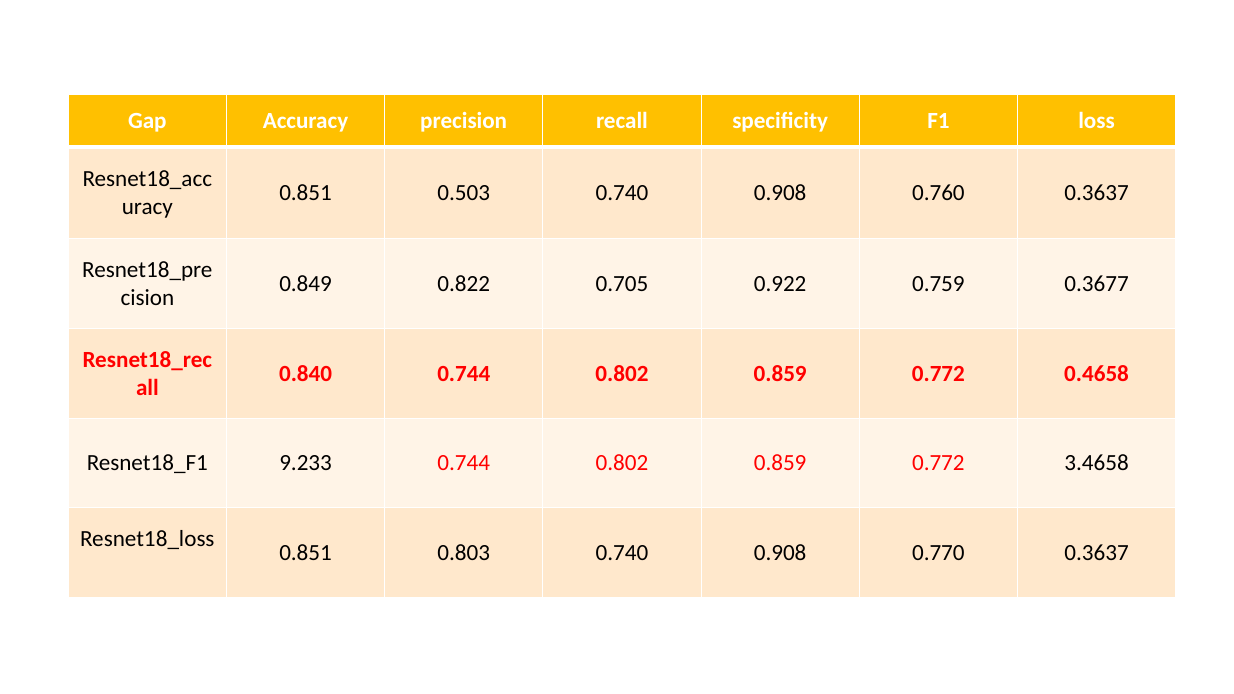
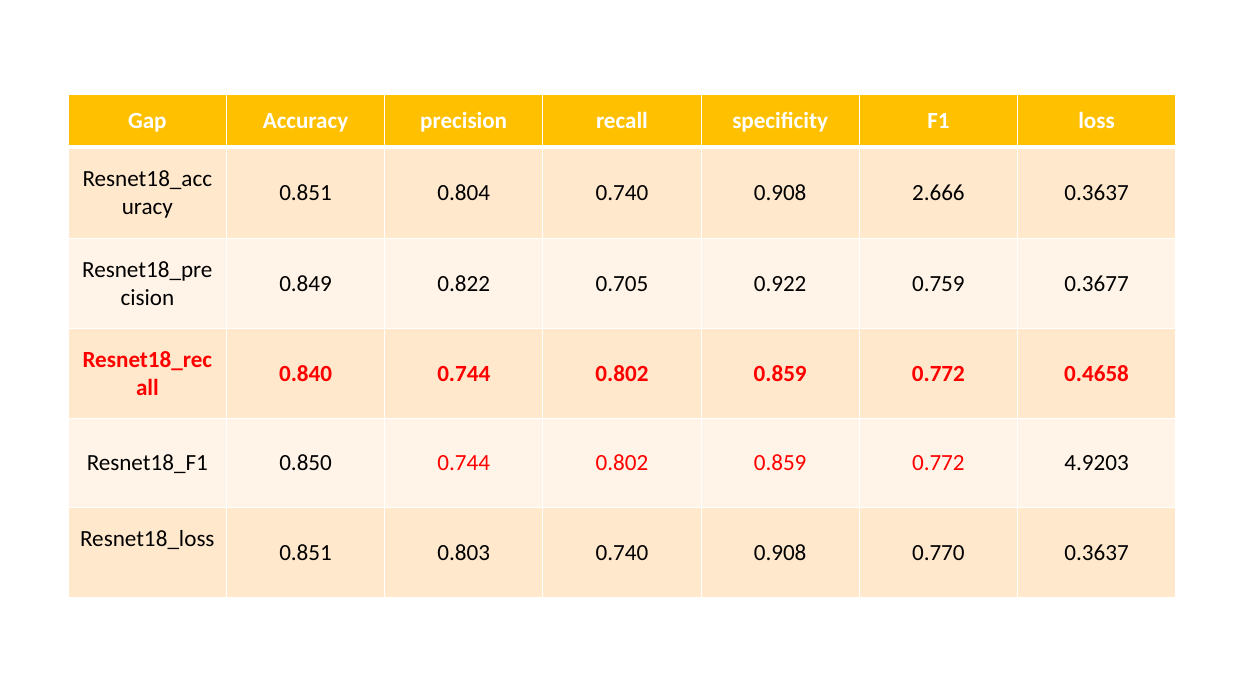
0.503: 0.503 -> 0.804 (464, 193)
0.760: 0.760 -> 2.666 (938, 193)
9.233: 9.233 -> 0.850 (306, 463)
3.4658: 3.4658 -> 4.9203 (1097, 463)
